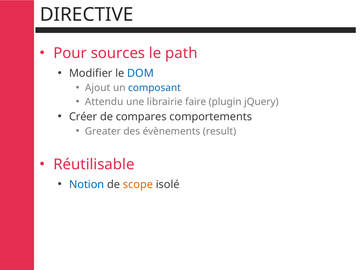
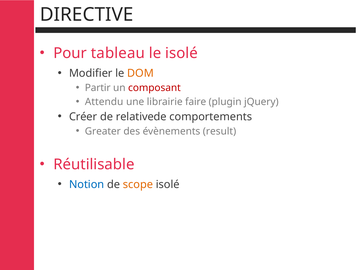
sources: sources -> tableau (118, 53)
le path: path -> isolé (181, 53)
DOM colour: blue -> orange (141, 73)
Ajout: Ajout -> Partir (98, 88)
composant colour: blue -> red (154, 88)
compares: compares -> relativede (141, 117)
